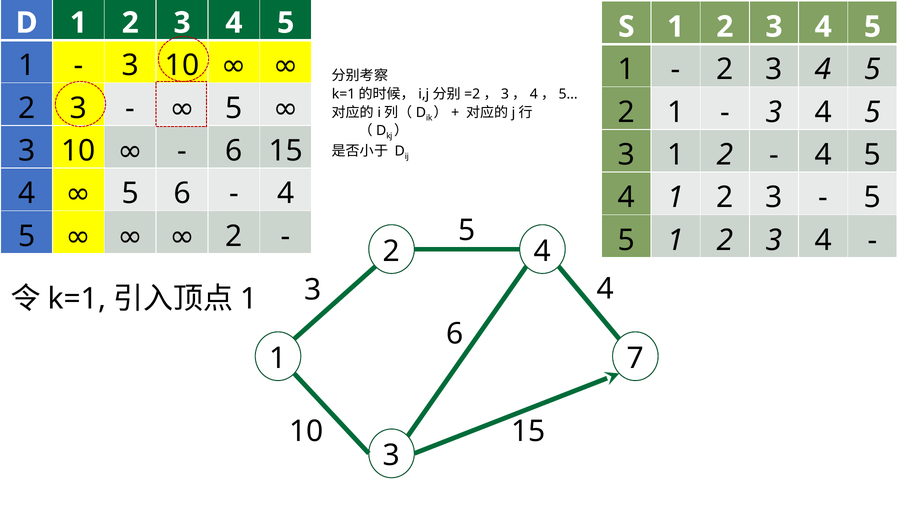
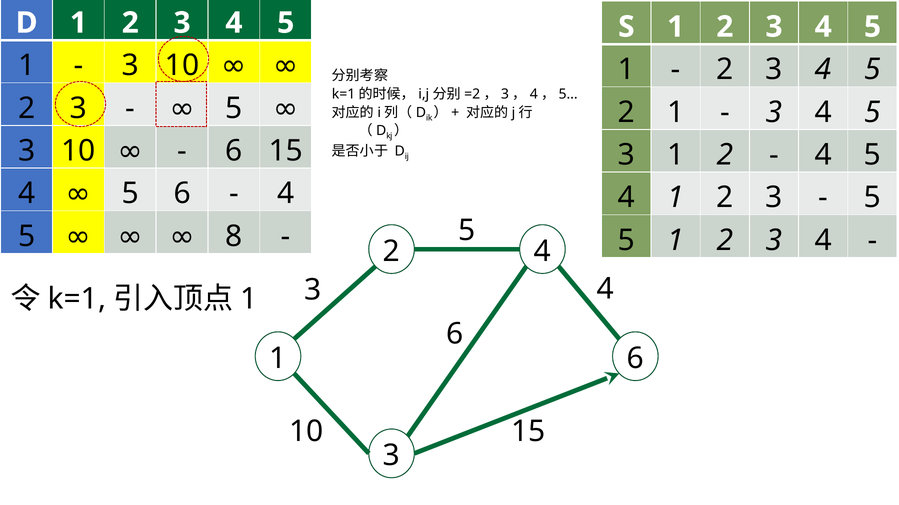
2: 2 -> 8 (234, 237)
1 7: 7 -> 6 (635, 359)
